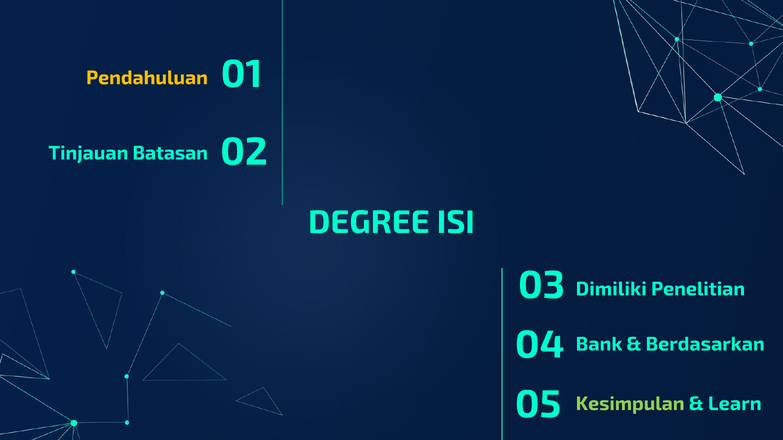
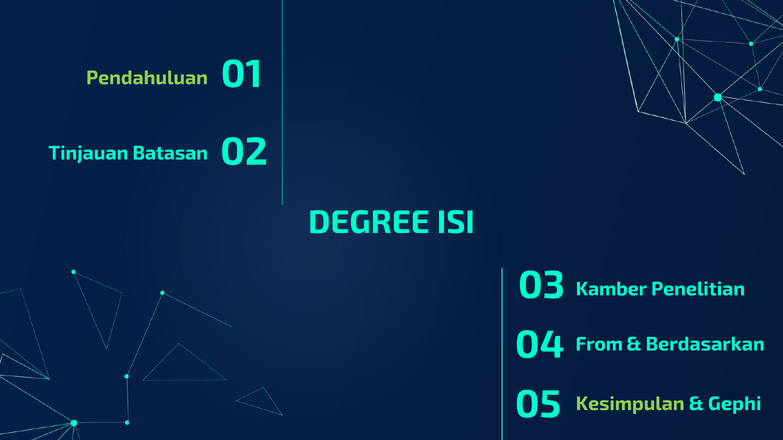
Pendahuluan colour: yellow -> light green (147, 78)
Dimiliki: Dimiliki -> Kamber (611, 289)
Bank: Bank -> From (599, 344)
Learn: Learn -> Gephi (735, 404)
